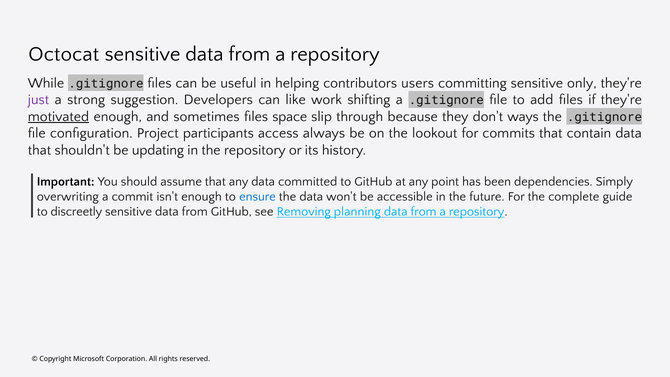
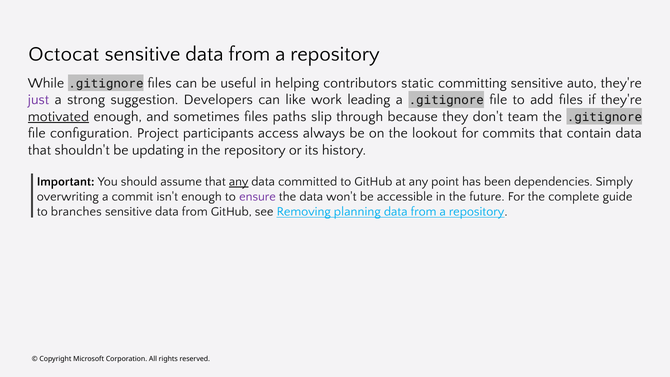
users: users -> static (418, 83)
only: only -> auto (582, 83)
shifting: shifting -> leading (369, 100)
space: space -> paths (290, 116)
ways: ways -> team (523, 116)
any underline: none -> present (239, 182)
ensure colour: blue -> purple (257, 197)
discreetly: discreetly -> branches (76, 212)
